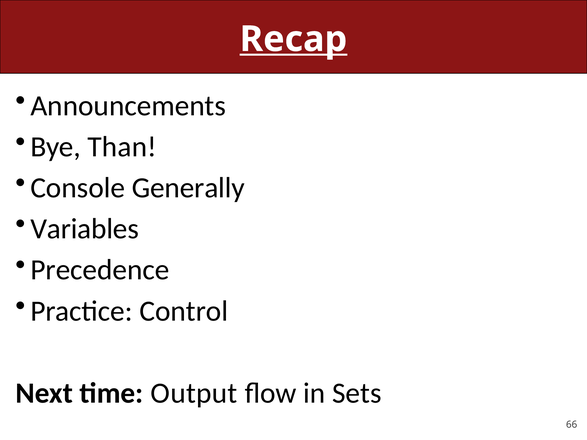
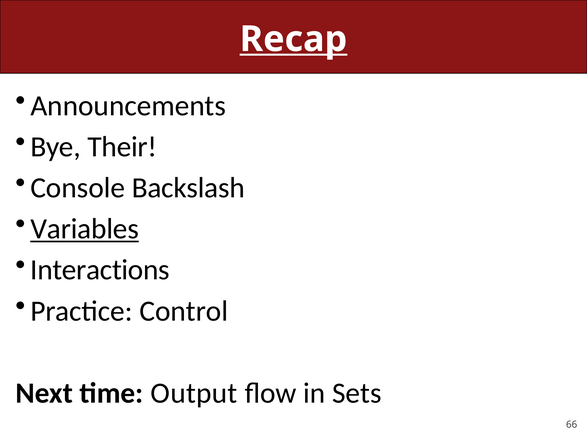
Than: Than -> Their (122, 147)
Generally: Generally -> Backslash (188, 188)
Variables underline: none -> present (85, 229)
Precedence: Precedence -> Interactions (100, 270)
